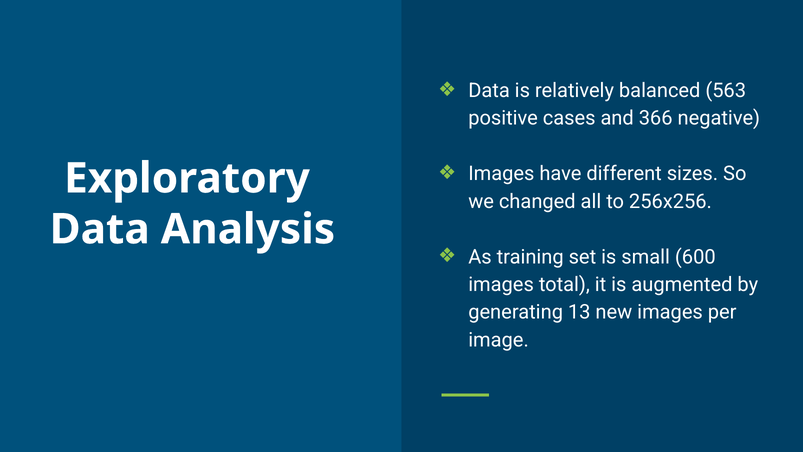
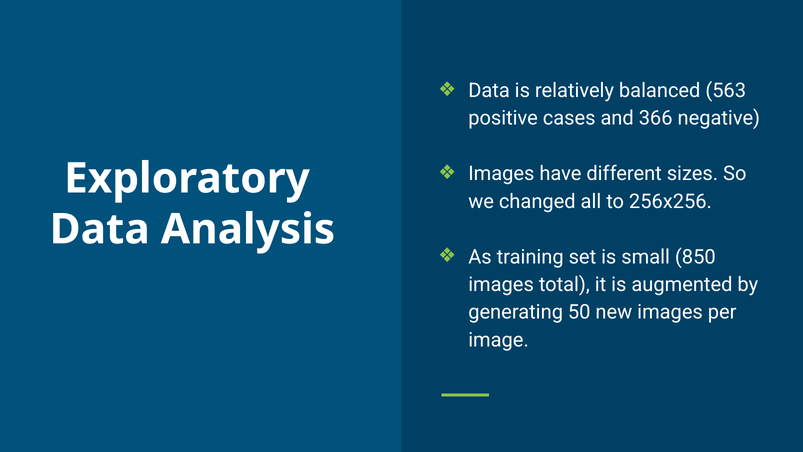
600: 600 -> 850 (695, 257)
13: 13 -> 50 (579, 312)
